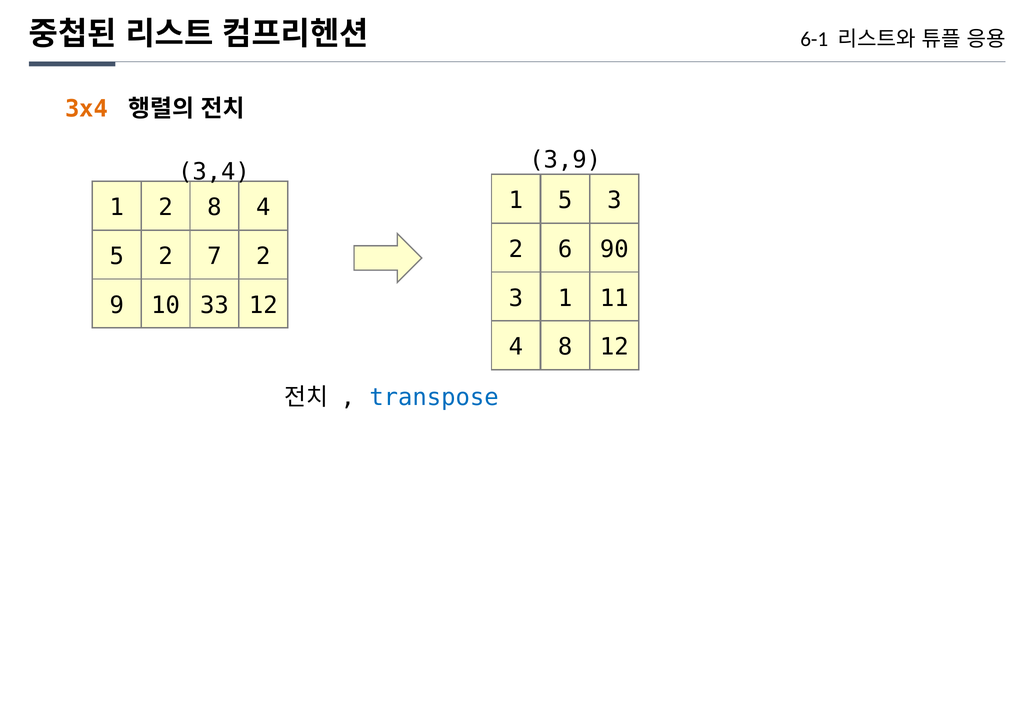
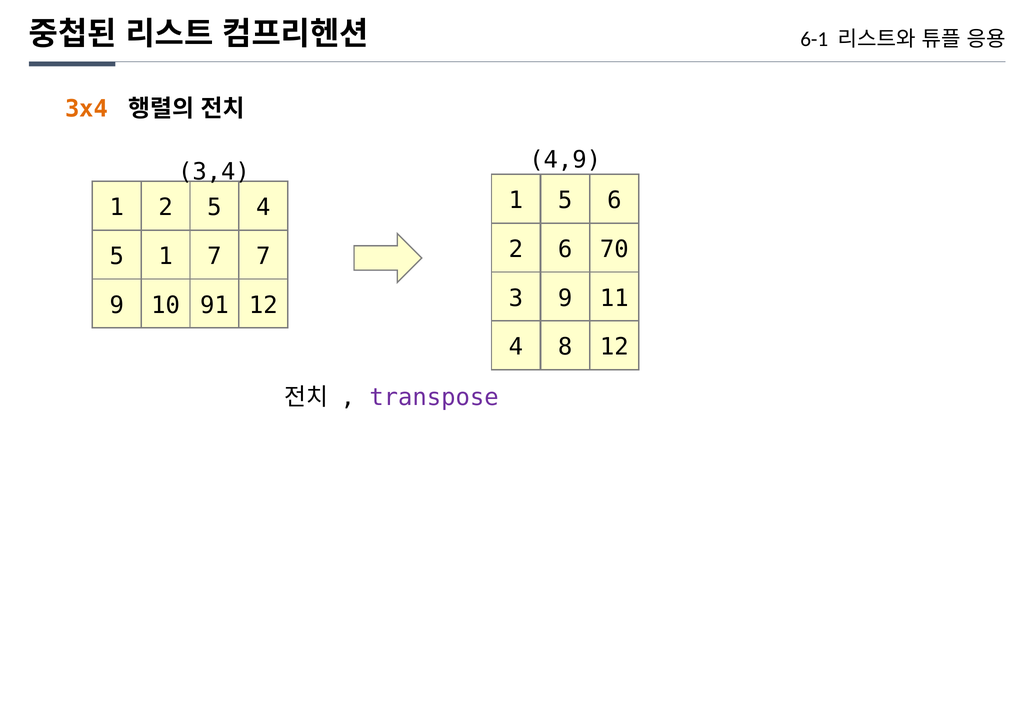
3,9: 3,9 -> 4,9 (565, 160)
5 3: 3 -> 6 (614, 200)
2 8: 8 -> 5 (214, 207)
90: 90 -> 70 (614, 249)
5 2: 2 -> 1 (166, 256)
7 2: 2 -> 7 (263, 256)
3 1: 1 -> 9 (565, 298)
33: 33 -> 91 (214, 305)
transpose colour: blue -> purple (434, 397)
